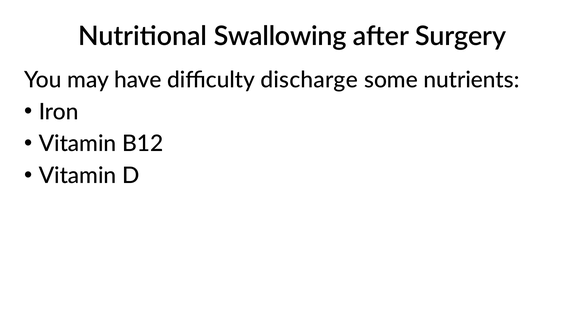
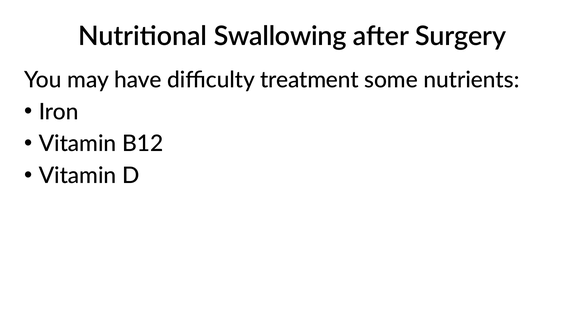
discharge: discharge -> treatment (309, 80)
